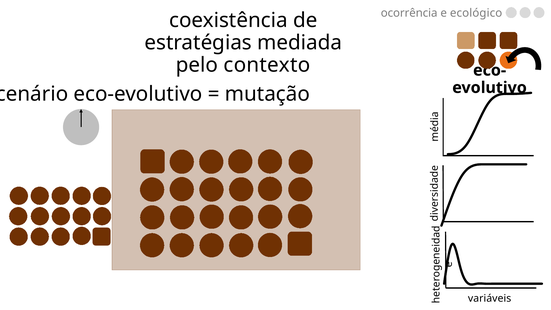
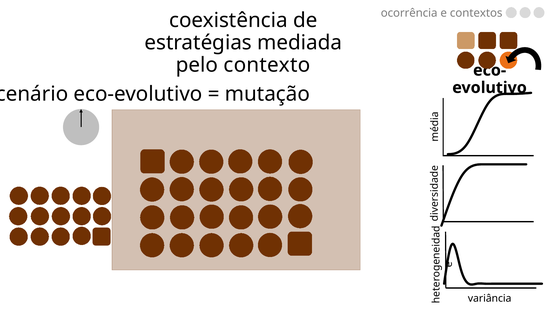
ecológico: ecológico -> contextos (476, 13)
variáveis: variáveis -> variância (490, 298)
